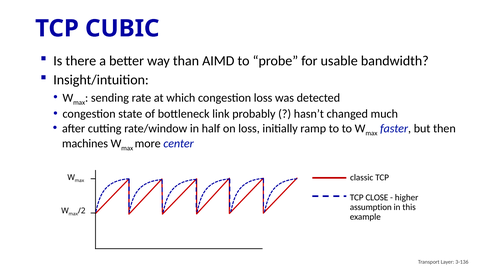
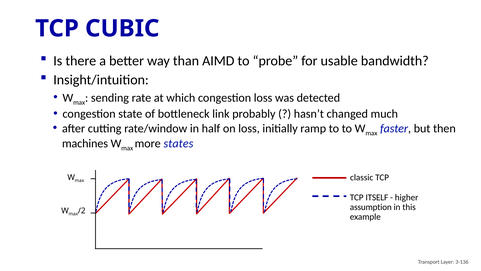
center: center -> states (178, 143)
CLOSE: CLOSE -> ITSELF (377, 197)
